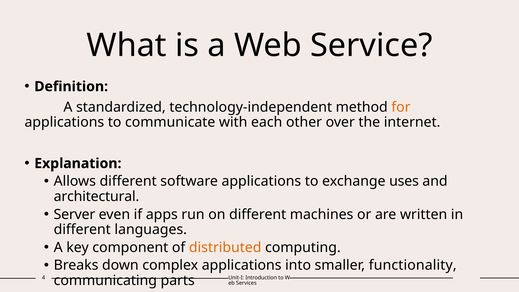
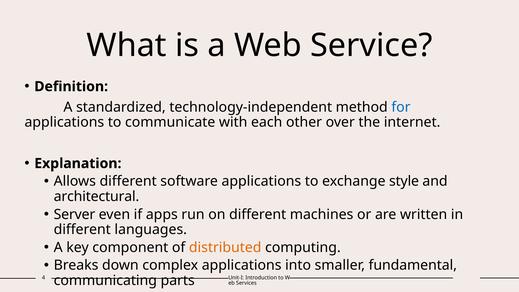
for colour: orange -> blue (401, 107)
uses: uses -> style (404, 181)
functionality: functionality -> fundamental (413, 265)
